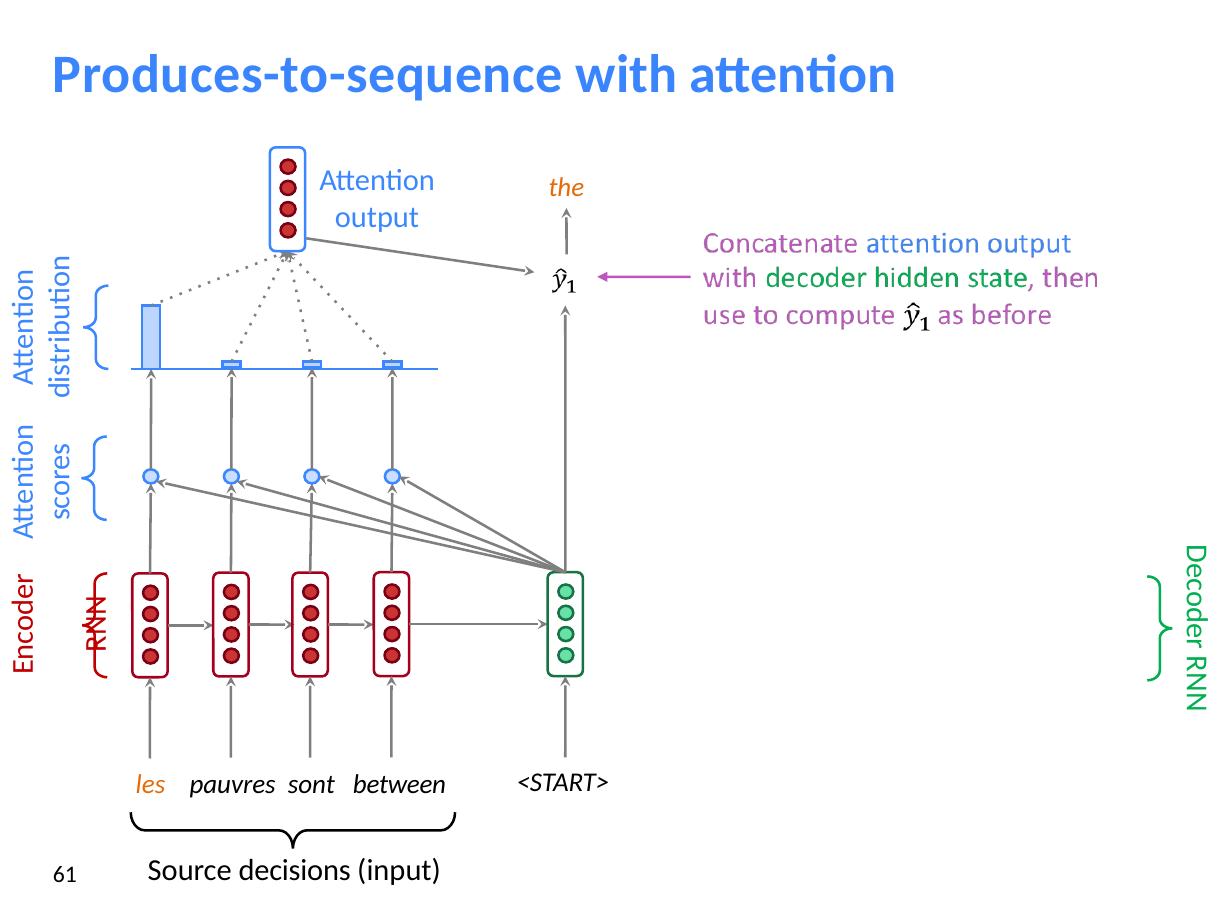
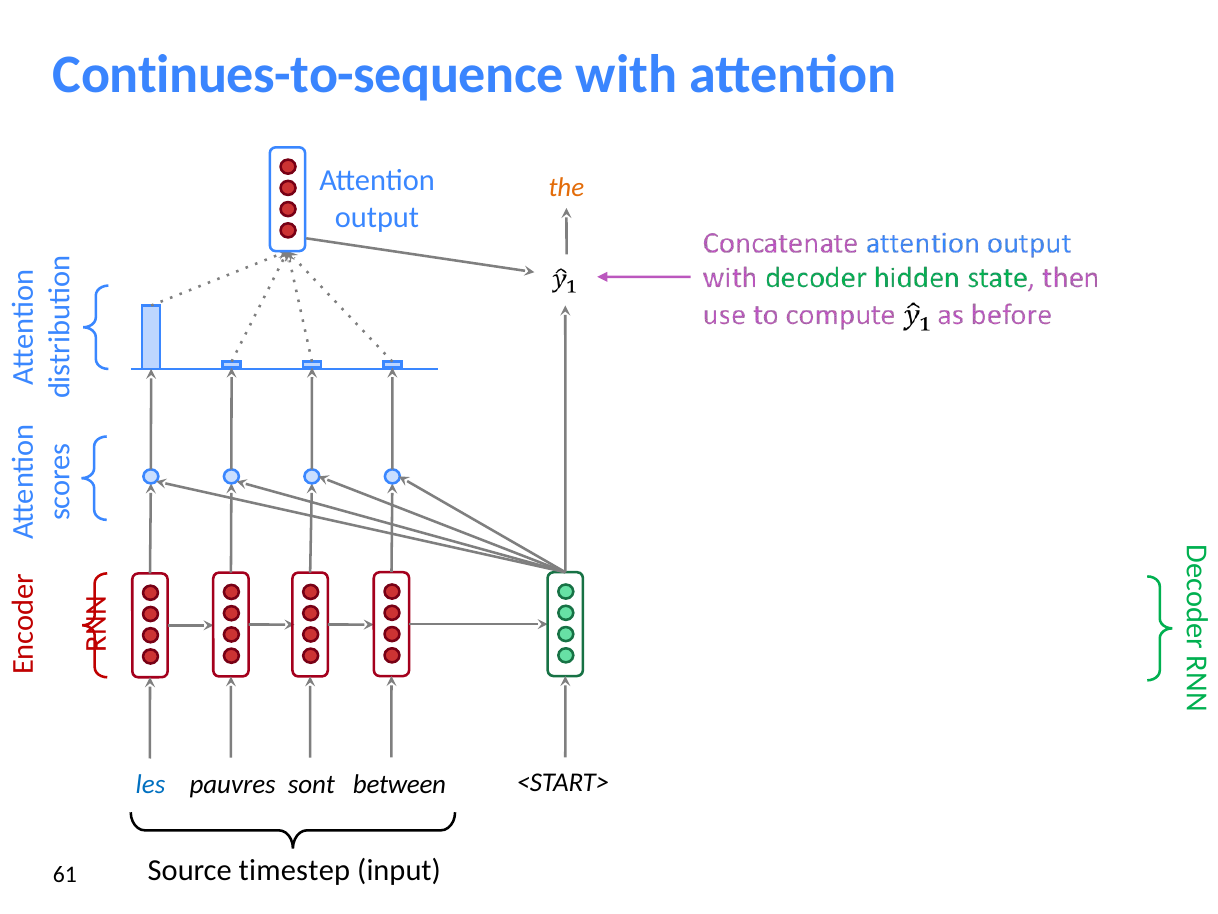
Produces-to-sequence: Produces-to-sequence -> Continues-to-sequence (308, 75)
les colour: orange -> blue (150, 784)
decisions: decisions -> timestep (294, 870)
